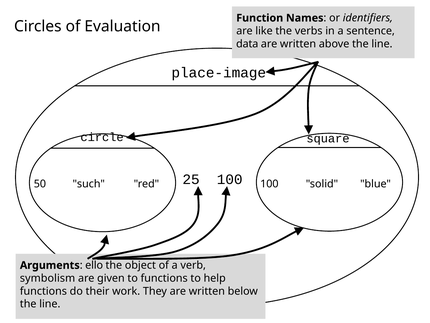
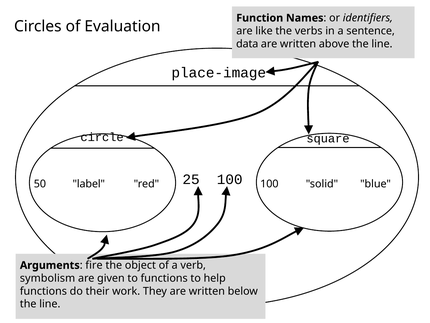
such: such -> label (89, 184)
ello: ello -> fire (94, 265)
